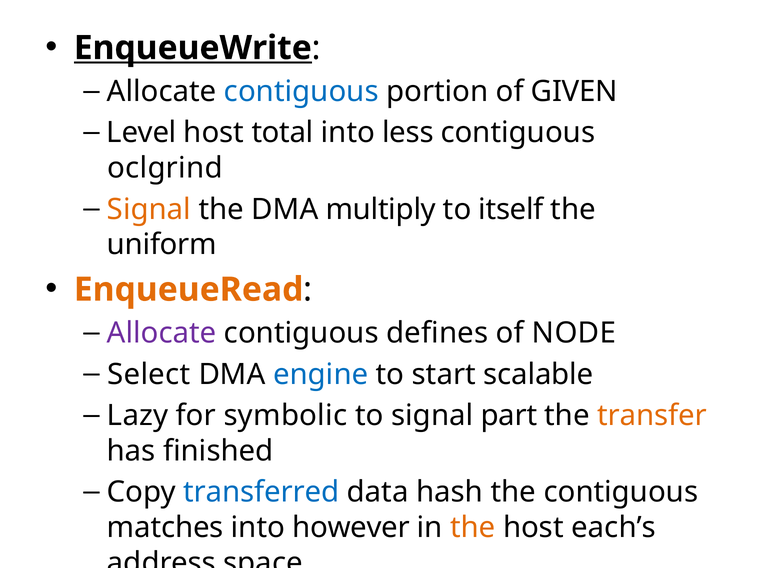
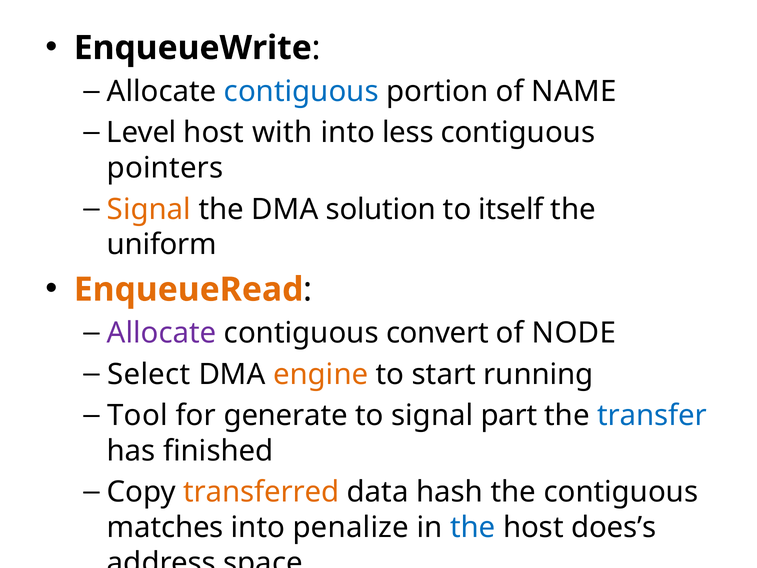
EnqueueWrite underline: present -> none (193, 48)
GIVEN: GIVEN -> NAME (574, 91)
total: total -> with (282, 133)
oclgrind: oclgrind -> pointers (165, 168)
multiply: multiply -> solution (381, 209)
defines: defines -> convert (437, 333)
engine colour: blue -> orange (321, 374)
scalable: scalable -> running (538, 374)
Lazy: Lazy -> Tool (137, 415)
symbolic: symbolic -> generate (286, 415)
transfer colour: orange -> blue (652, 415)
transferred colour: blue -> orange (261, 492)
however: however -> penalize (351, 527)
the colour: orange -> blue (473, 527)
each’s: each’s -> does’s (614, 527)
